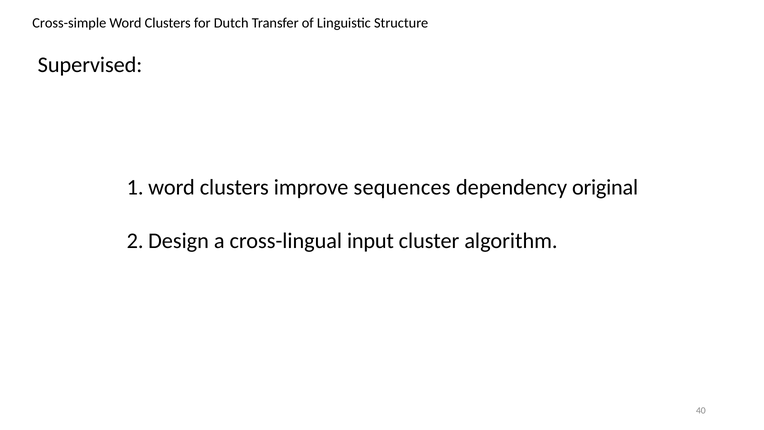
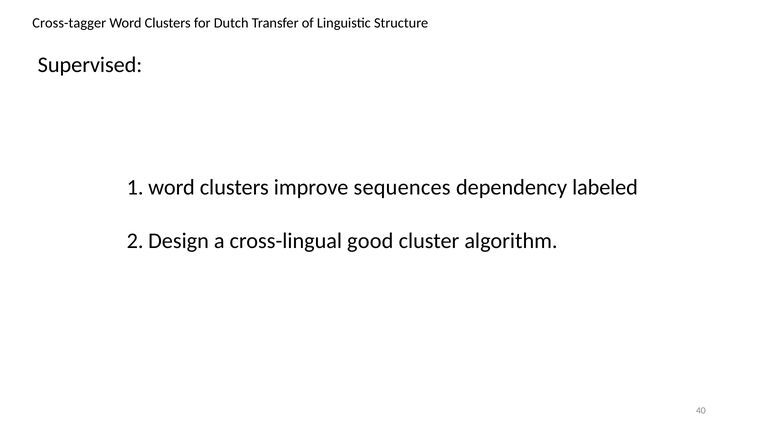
Cross-simple: Cross-simple -> Cross-tagger (69, 23)
original: original -> labeled (605, 187)
input: input -> good (370, 241)
